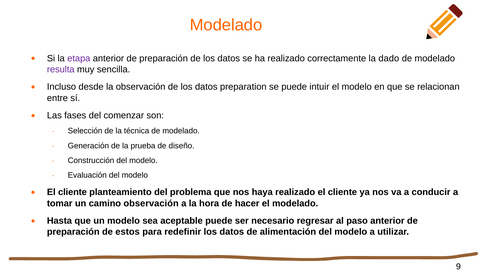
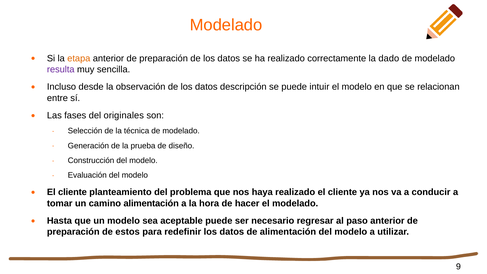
etapa colour: purple -> orange (79, 58)
preparation: preparation -> descripción (243, 87)
comenzar: comenzar -> originales (124, 115)
camino observación: observación -> alimentación (151, 203)
